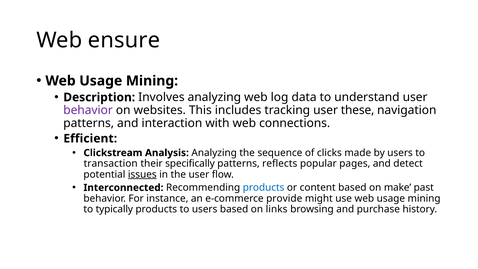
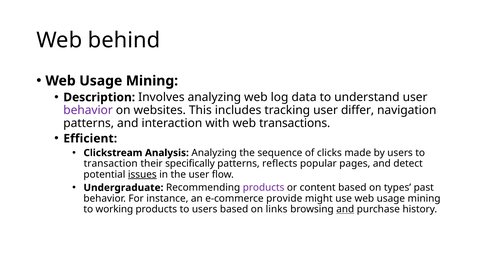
ensure: ensure -> behind (124, 40)
these: these -> differ (358, 110)
connections: connections -> transactions (295, 123)
Interconnected: Interconnected -> Undergraduate (123, 188)
products colour: blue -> purple (264, 188)
make: make -> types (397, 188)
typically: typically -> working (114, 209)
and underline: none -> present (345, 209)
